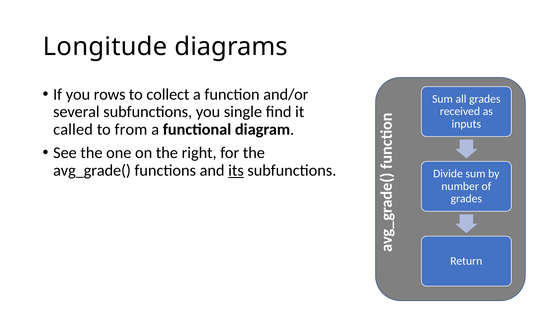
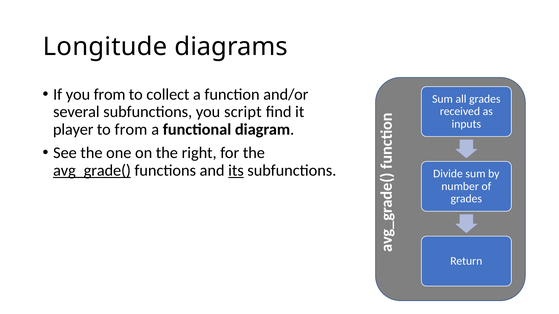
you rows: rows -> from (110, 94)
single: single -> script (243, 112)
called: called -> player (73, 130)
avg_grade( underline: none -> present (92, 171)
